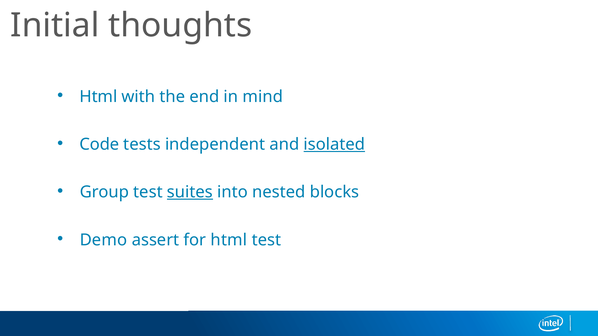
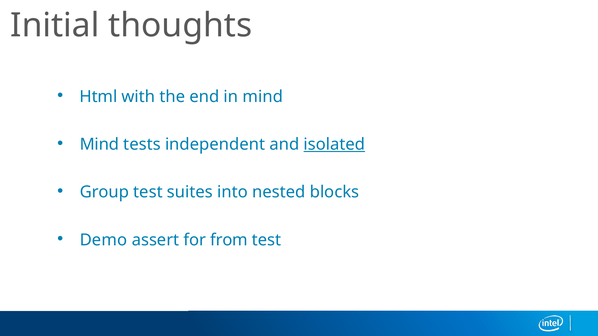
Code: Code -> Mind (99, 145)
suites underline: present -> none (190, 192)
for html: html -> from (229, 240)
